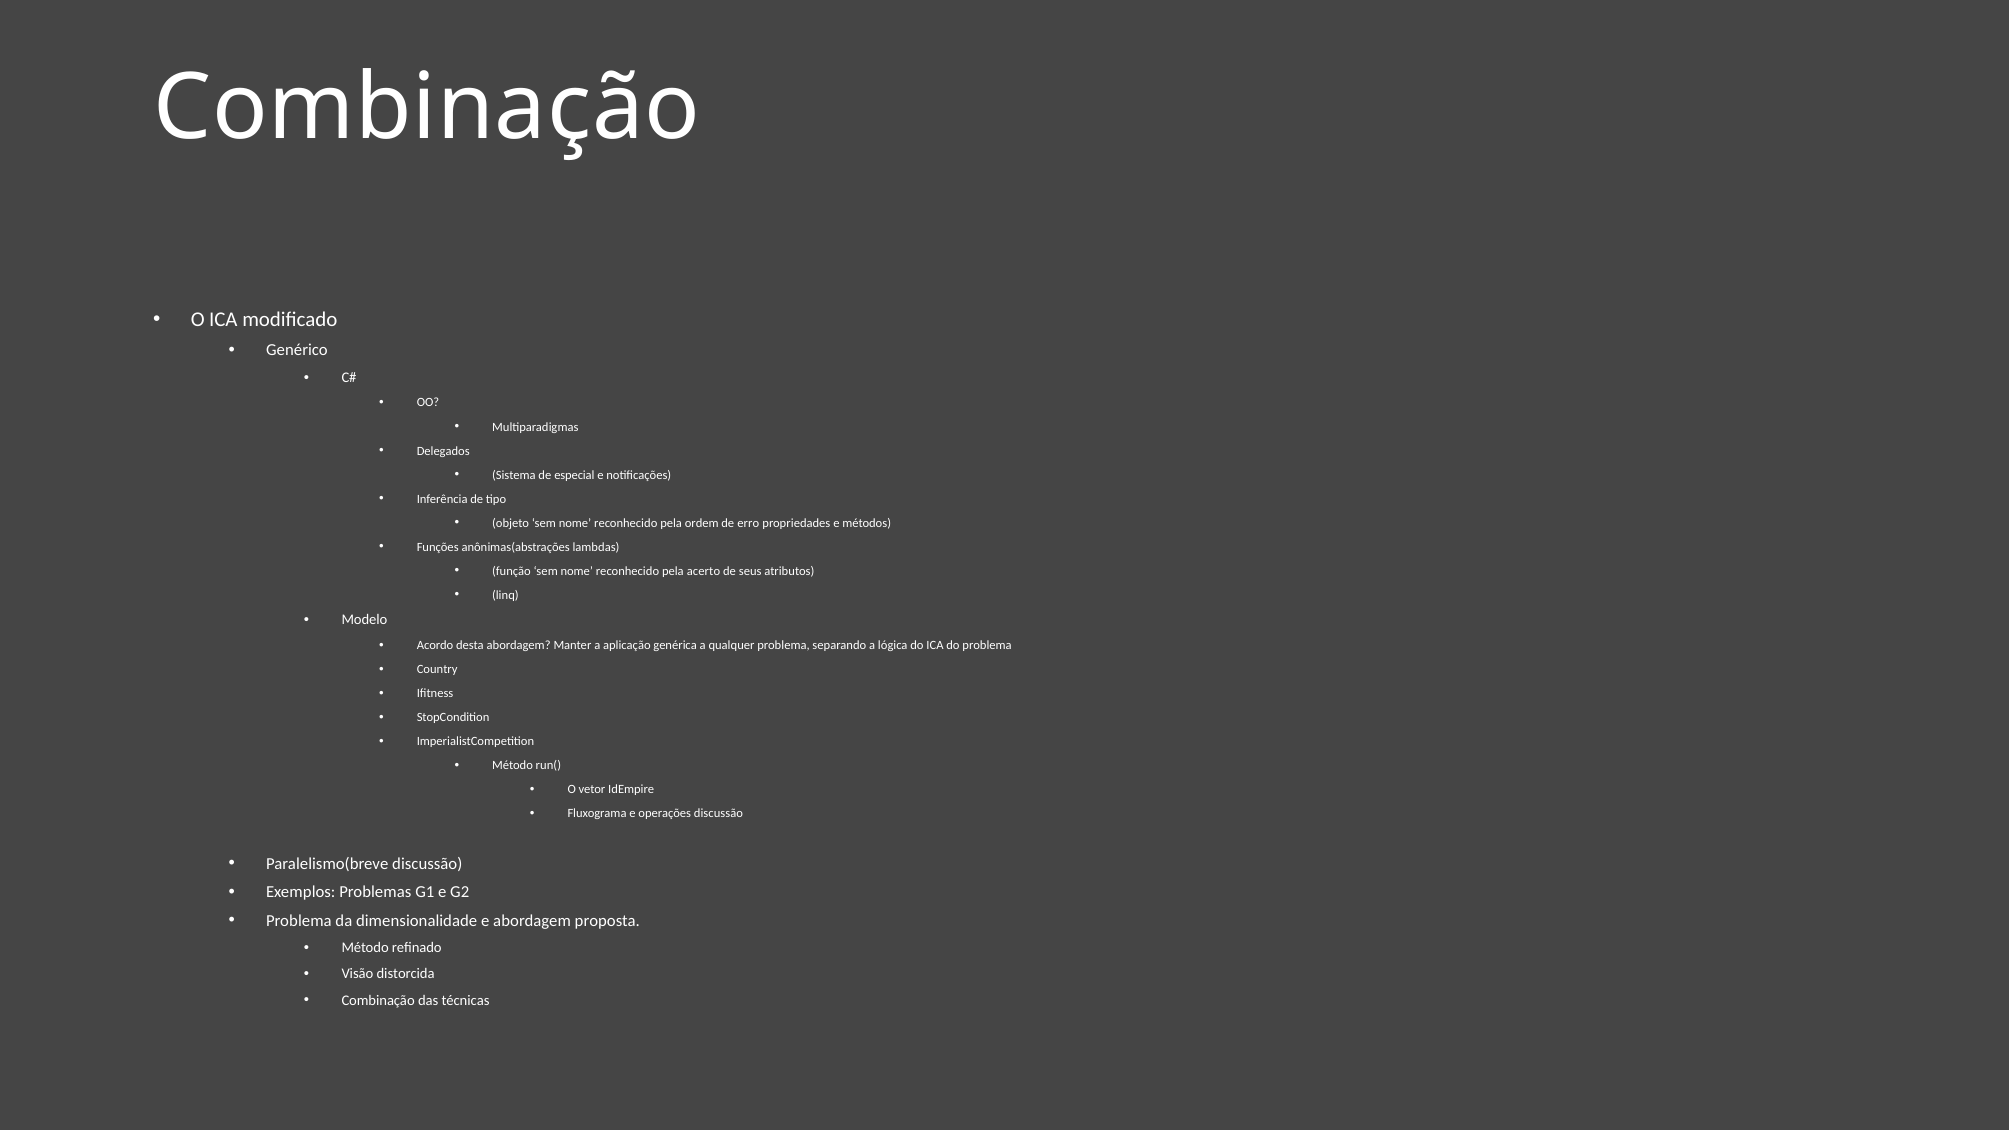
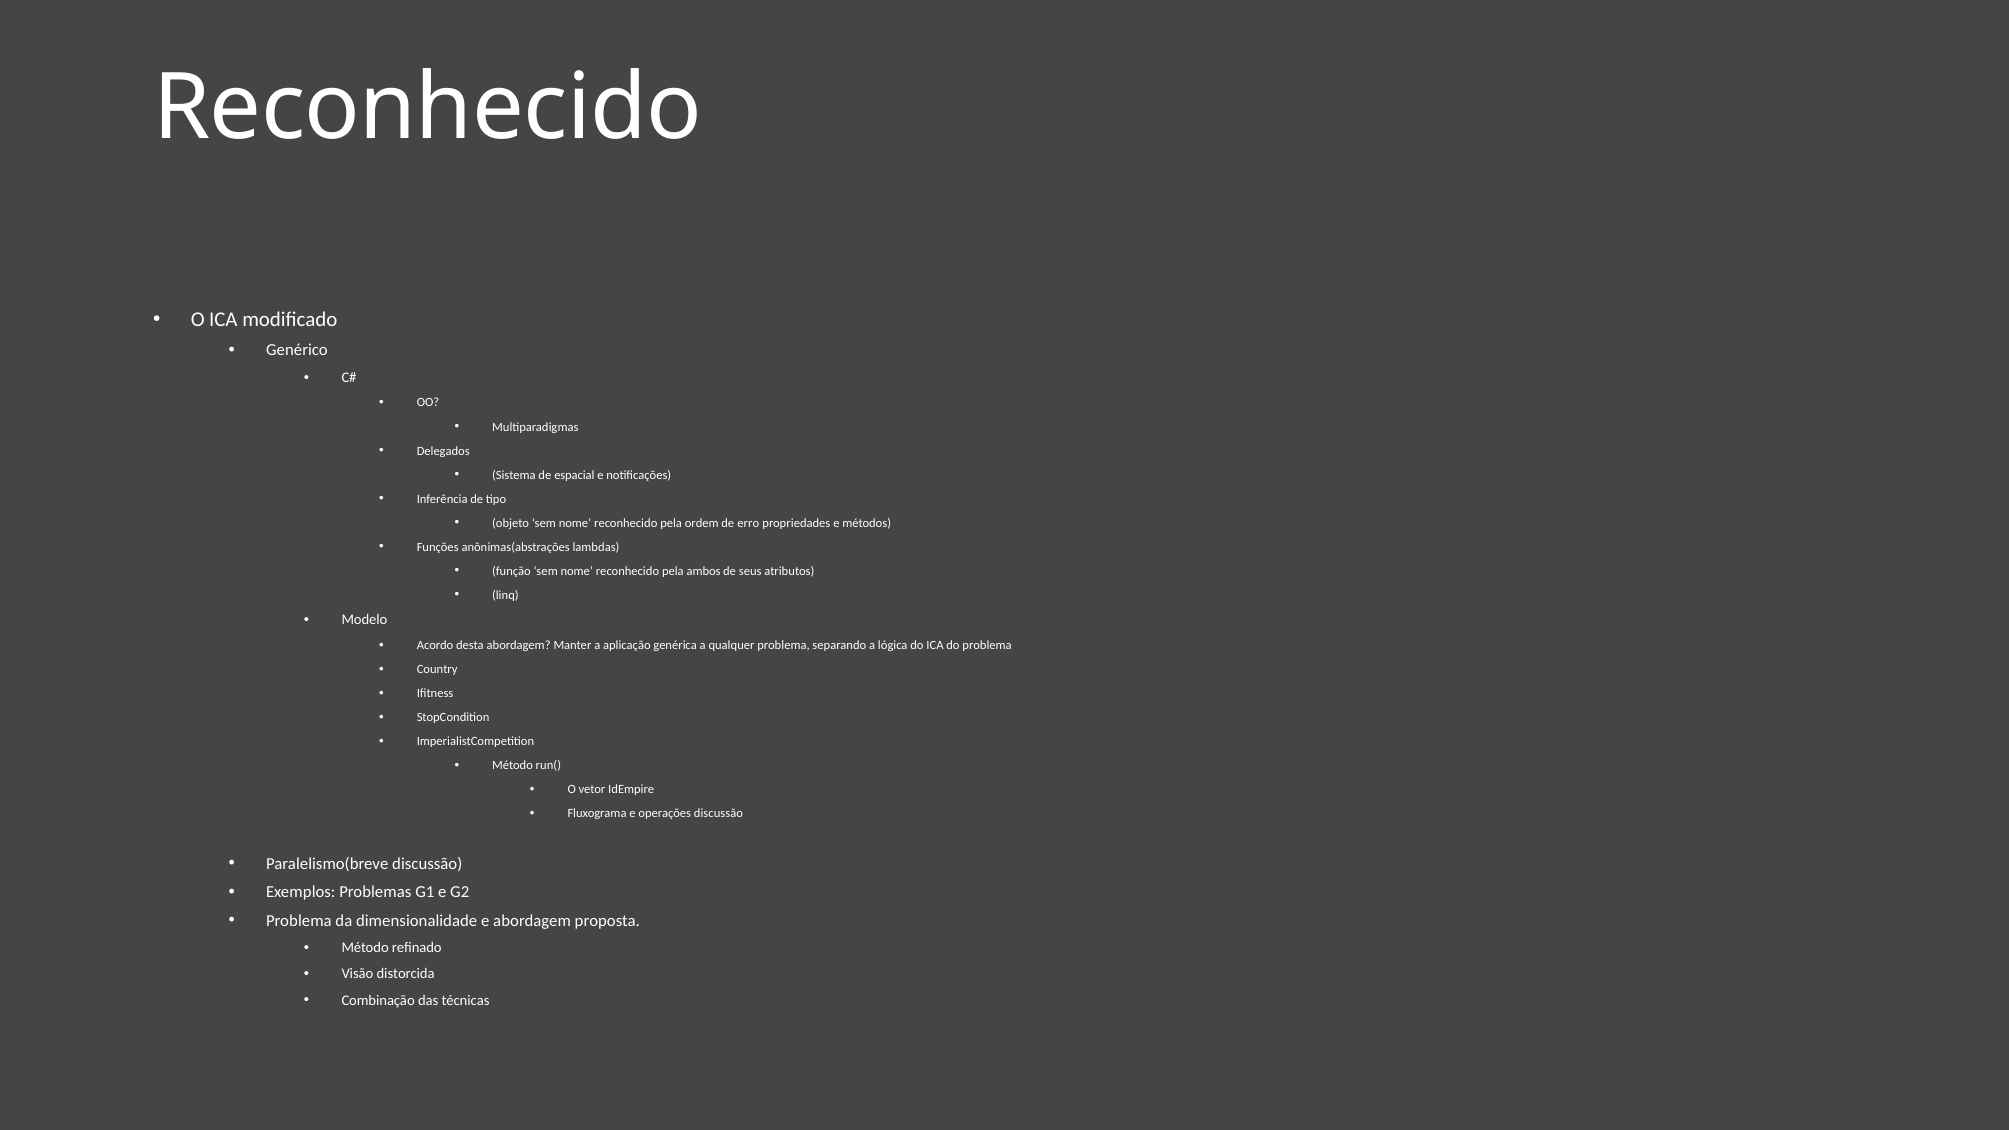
Combinação: Combinação -> Reconhecido (427, 109)
especial: especial -> espacial (574, 475)
acerto: acerto -> ambos (704, 571)
